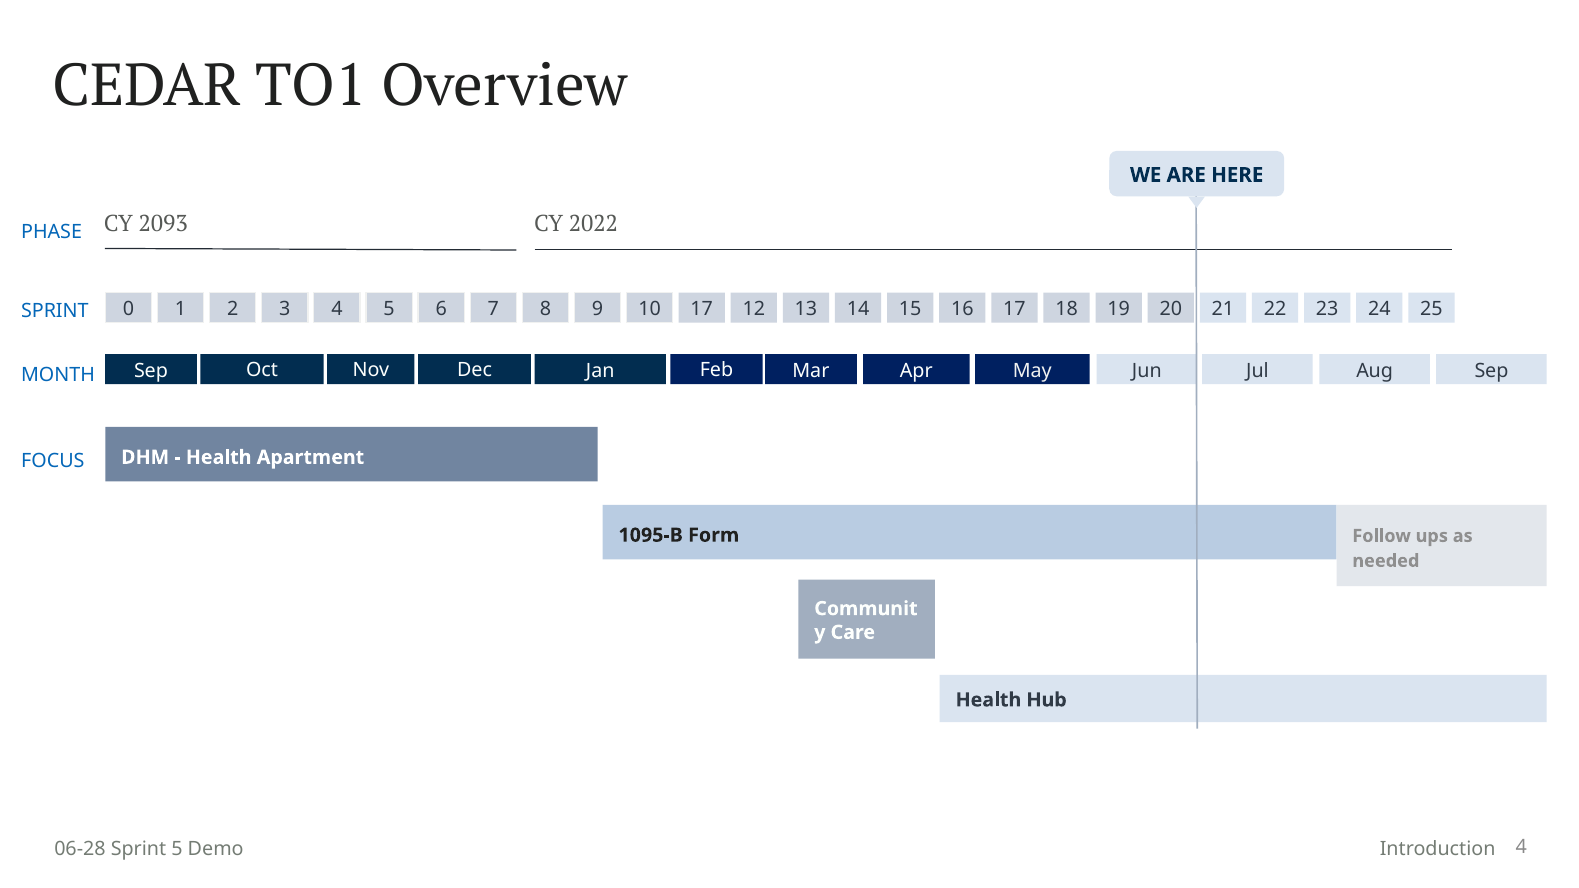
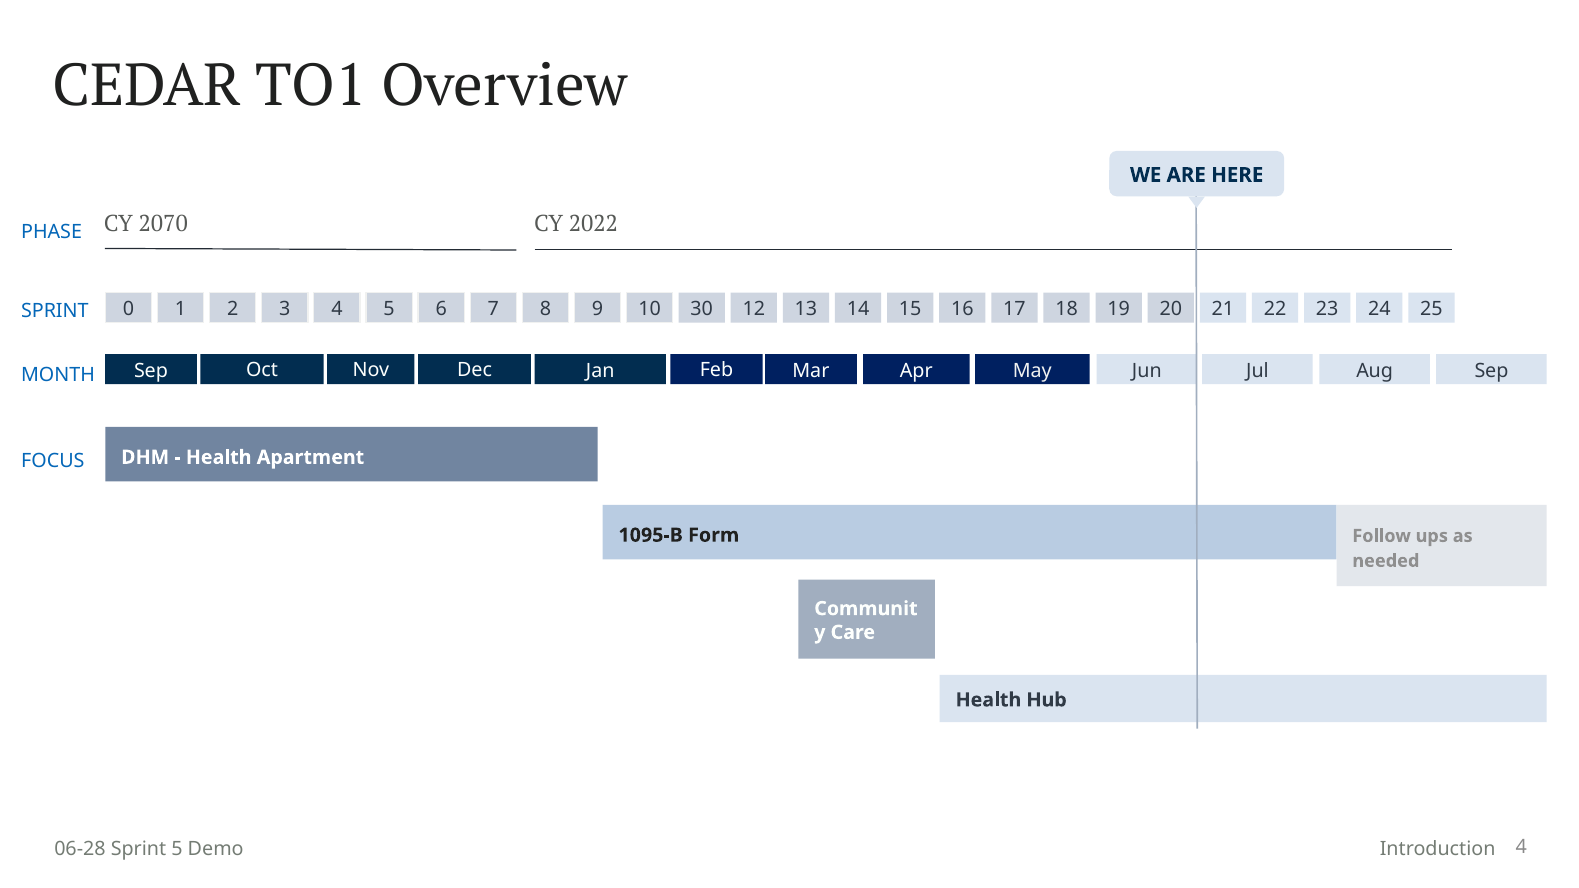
2093: 2093 -> 2070 (163, 224)
10 17: 17 -> 30 (702, 309)
